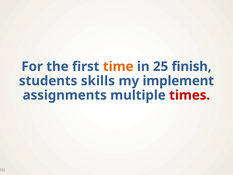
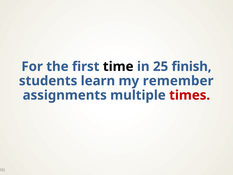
time colour: orange -> black (118, 66)
skills: skills -> learn (98, 81)
implement: implement -> remember (178, 81)
